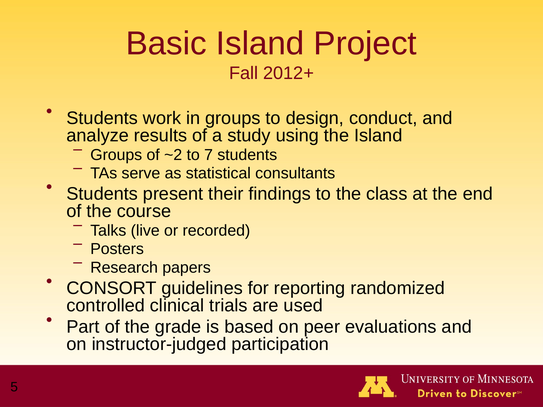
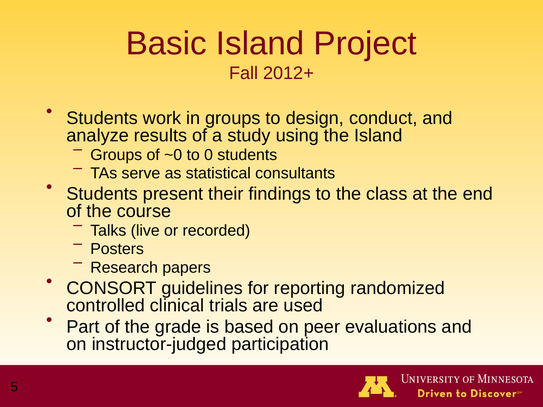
~2: ~2 -> ~0 (173, 155)
7: 7 -> 0 (209, 155)
